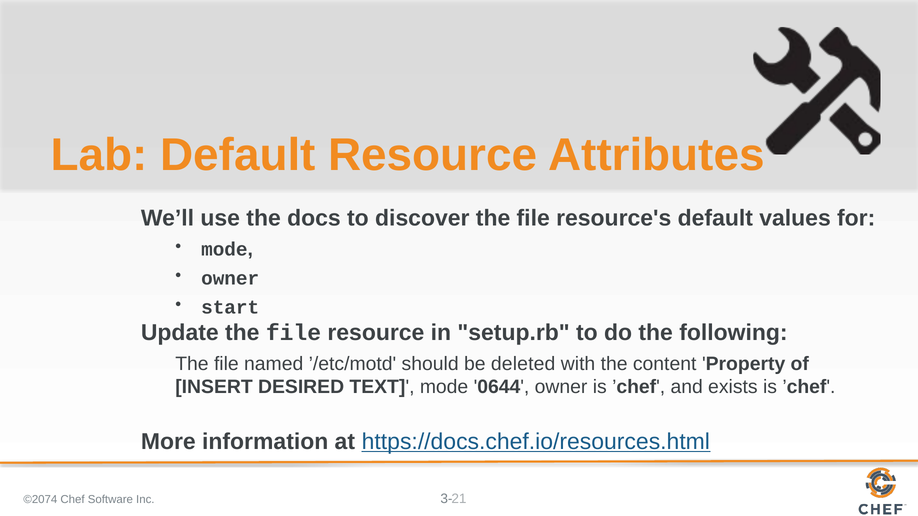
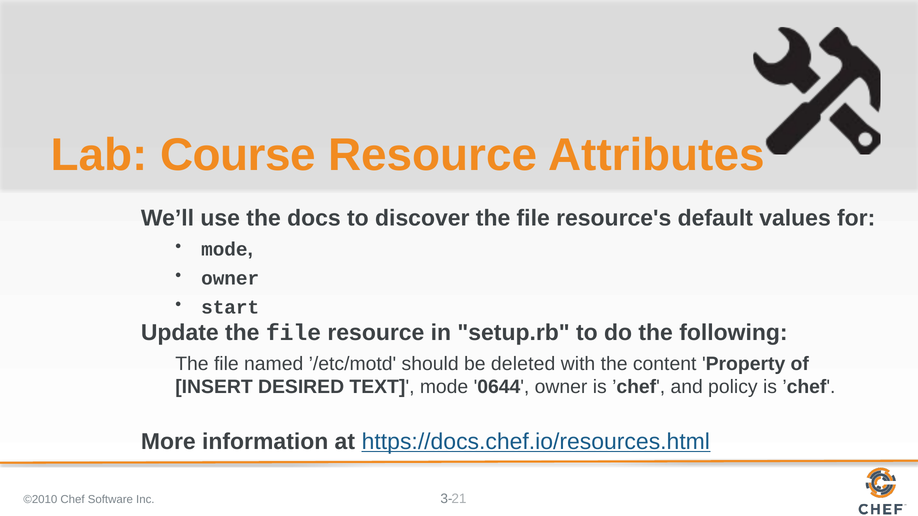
Lab Default: Default -> Course (238, 155)
exists: exists -> policy (733, 387)
©2074: ©2074 -> ©2010 (40, 500)
